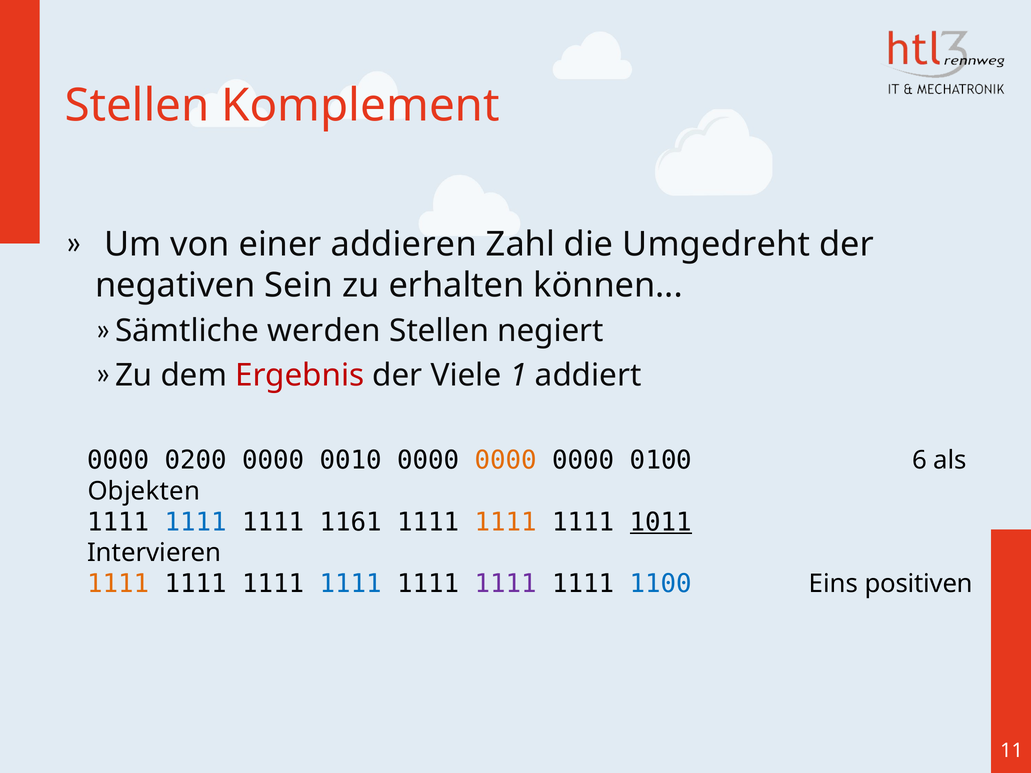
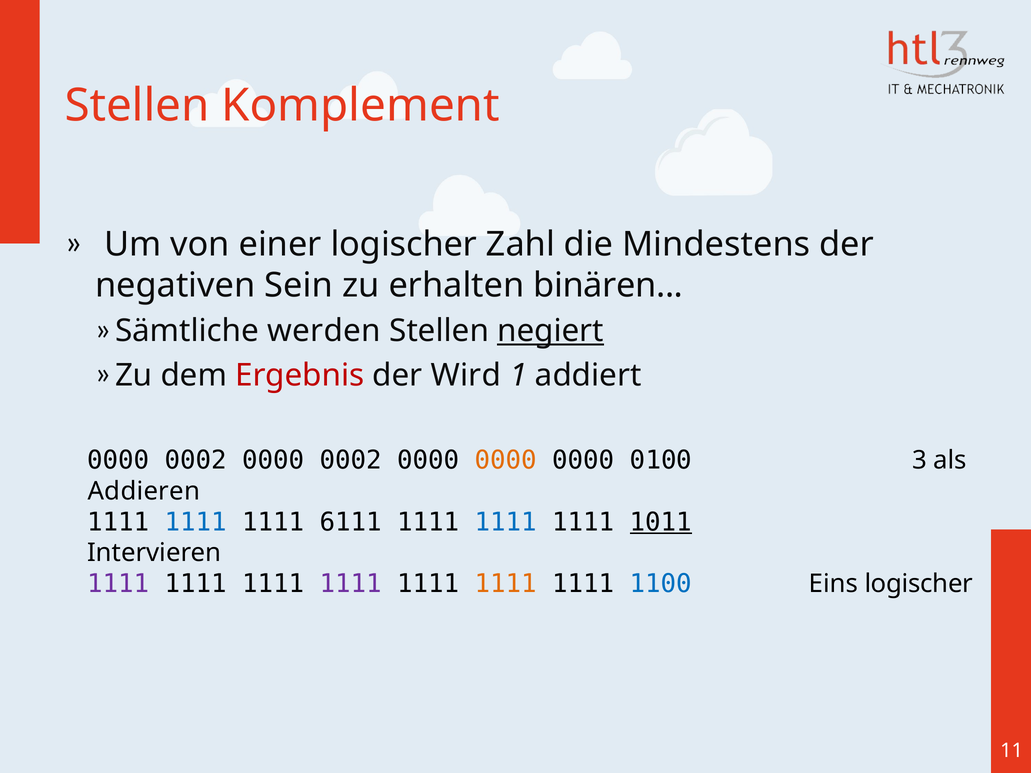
einer addieren: addieren -> logischer (404, 244)
Umgedreht: Umgedreht -> Mindestens (716, 244)
können: können -> binären (608, 286)
negiert underline: none -> present (550, 331)
Viele: Viele -> Wird (466, 375)
0200: 0200 -> 0002 (196, 460)
0010: 0010 -> 0002 (351, 460)
6: 6 -> 3 (919, 460)
Objekten: Objekten -> Addieren (144, 491)
1161: 1161 -> 6111 (351, 522)
1111 colour: orange -> blue (506, 522)
1111 colour: orange -> purple (118, 584)
1111 colour: blue -> purple (351, 584)
1111 colour: purple -> orange (506, 584)
Eins positiven: positiven -> logischer (919, 584)
